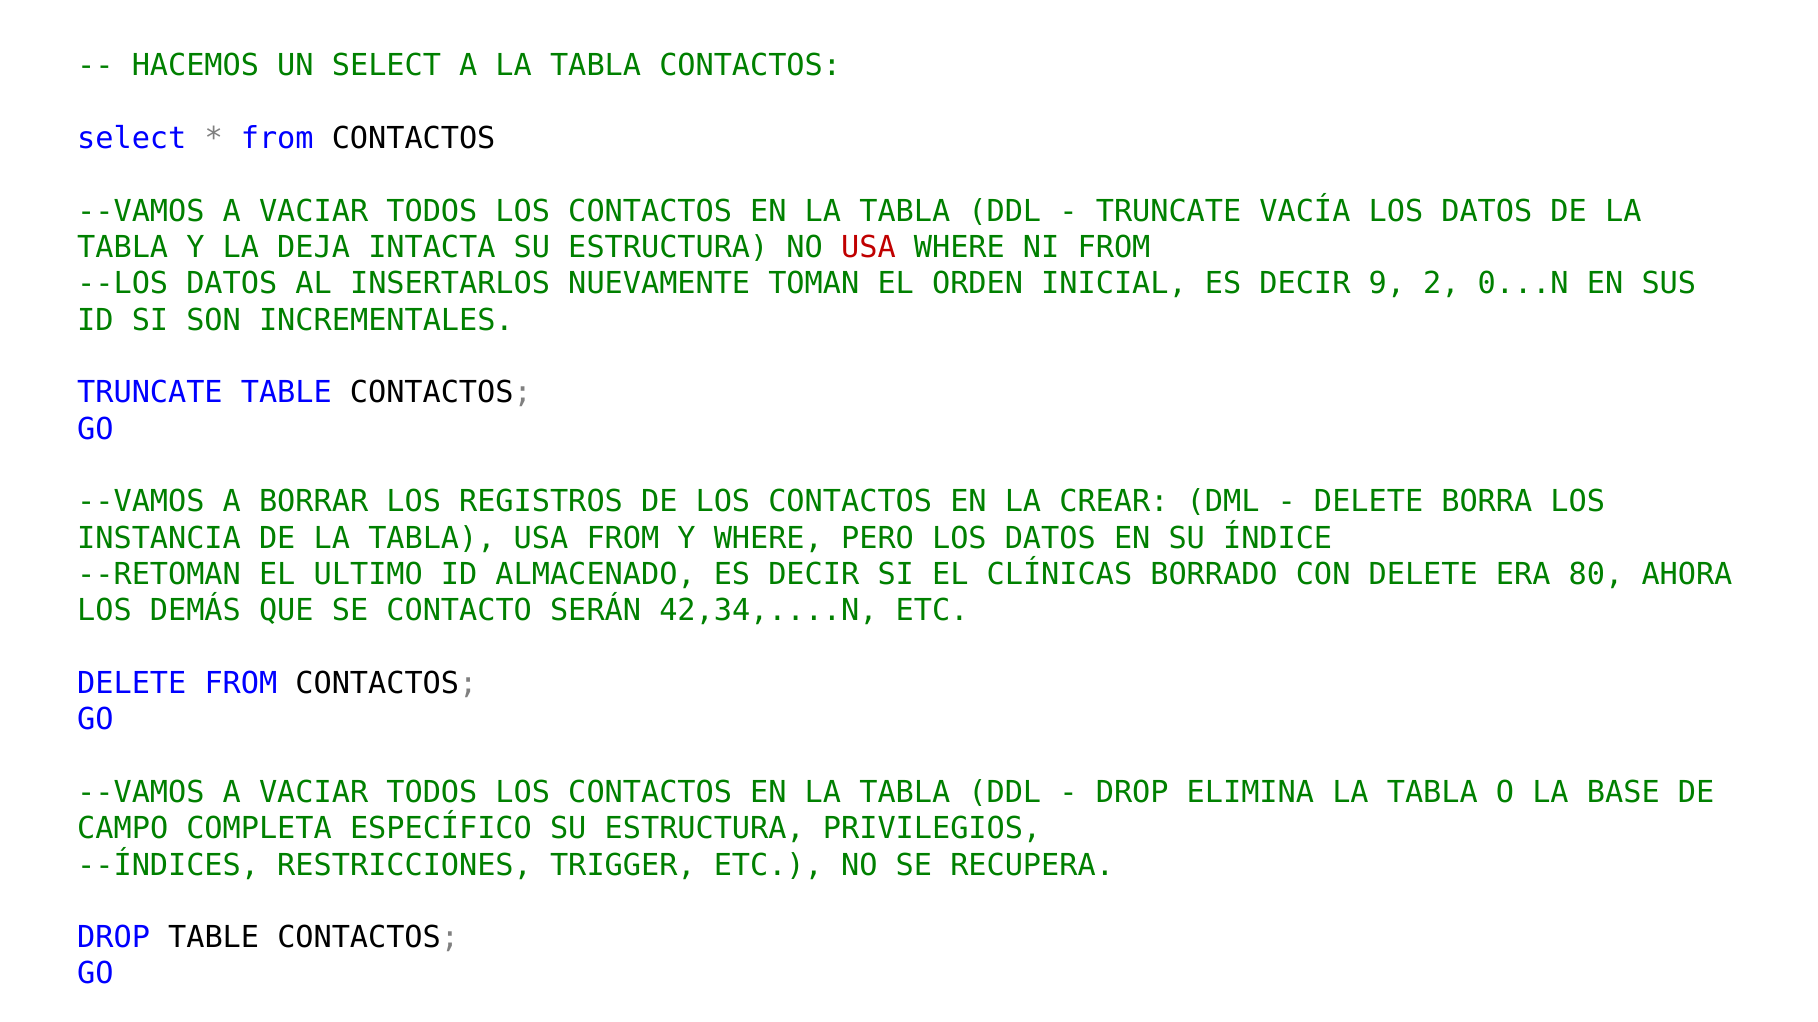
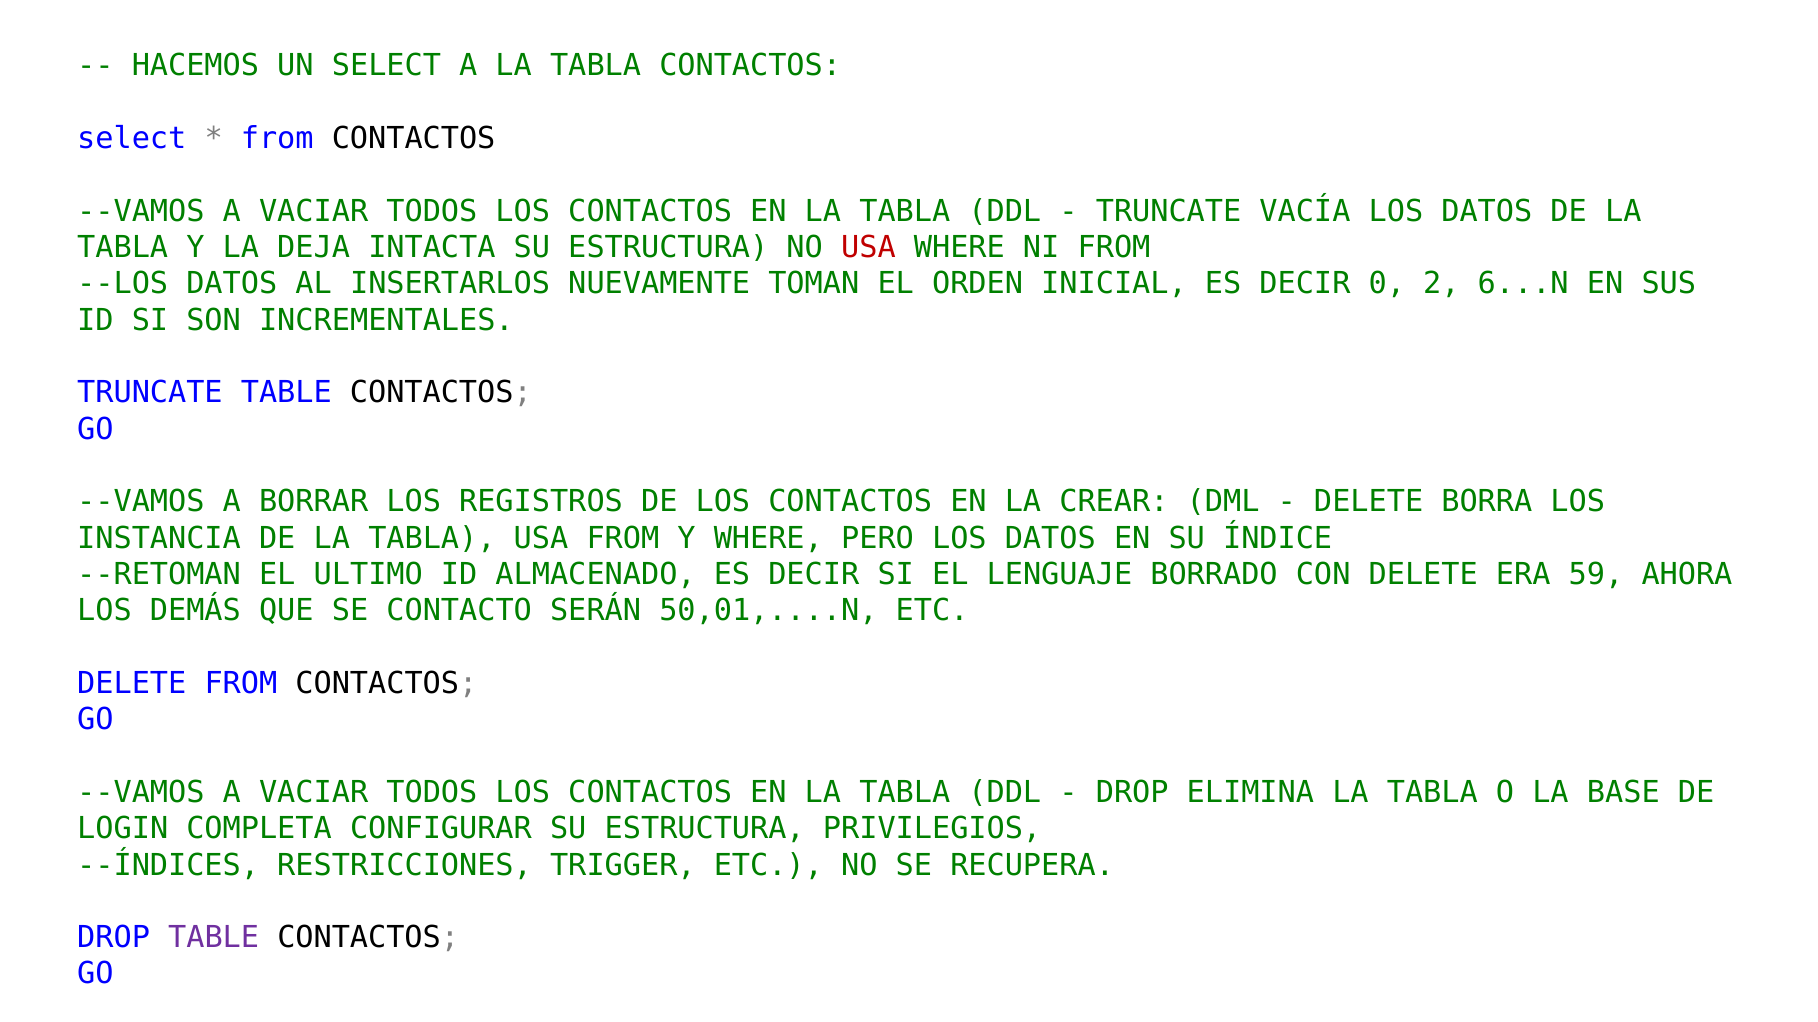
9: 9 -> 0 (1387, 284)
0...N: 0...N -> 6...N (1523, 284)
CLÍNICAS: CLÍNICAS -> LENGUAJE (1059, 575)
80: 80 -> 59 (1596, 575)
42,34,....N: 42,34,....N -> 50,01,....N (768, 611)
CAMPO: CAMPO -> LOGIN (123, 829)
ESPECÍFICO: ESPECÍFICO -> CONFIGURAR (441, 829)
TABLE colour: black -> purple (214, 938)
